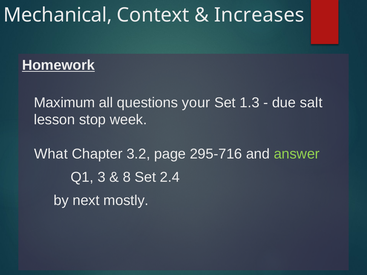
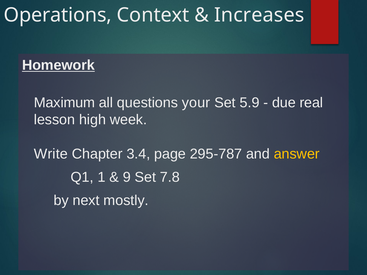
Mechanical: Mechanical -> Operations (58, 15)
1.3: 1.3 -> 5.9 (250, 103)
salt: salt -> real (311, 103)
stop: stop -> high (92, 120)
What: What -> Write (51, 154)
3.2: 3.2 -> 3.4 (138, 154)
295-716: 295-716 -> 295-787 (216, 154)
answer colour: light green -> yellow (297, 154)
3: 3 -> 1 (101, 177)
8: 8 -> 9 (127, 177)
2.4: 2.4 -> 7.8 (170, 177)
